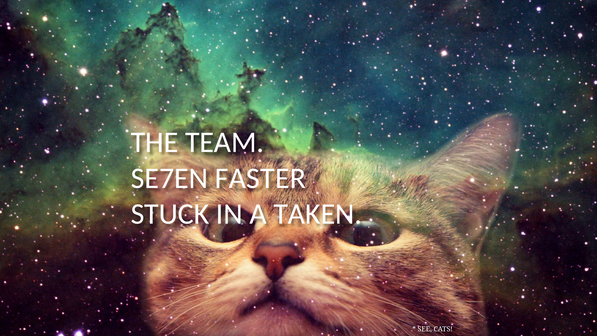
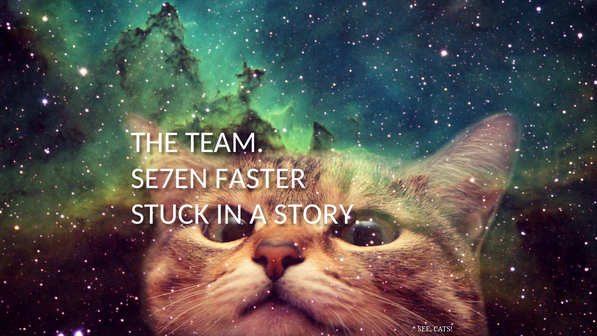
TAKEN: TAKEN -> STORY (318, 214)
